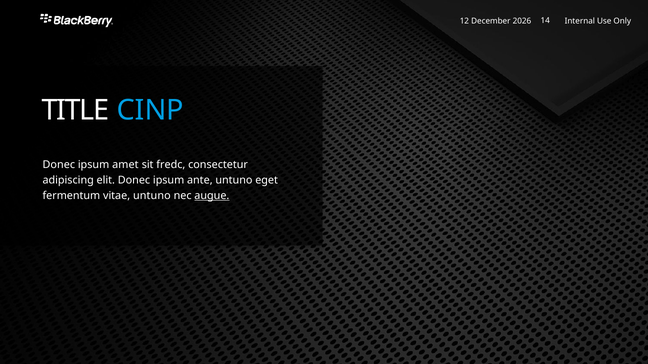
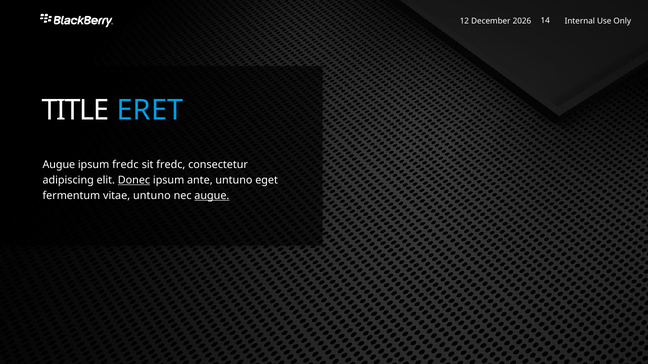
CINP: CINP -> ERET (150, 110)
Donec: Donec -> Augue (59, 165)
ipsum amet: amet -> fredc (125, 165)
Donec underline: none -> present (134, 180)
